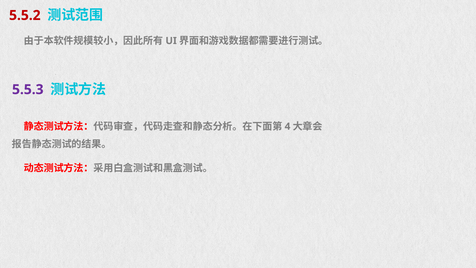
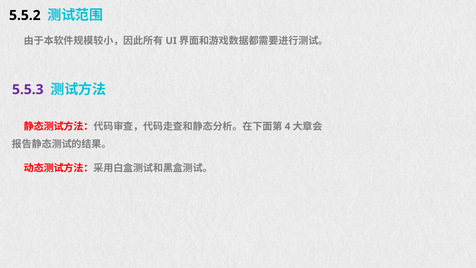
5.5.2 colour: red -> black (25, 15)
